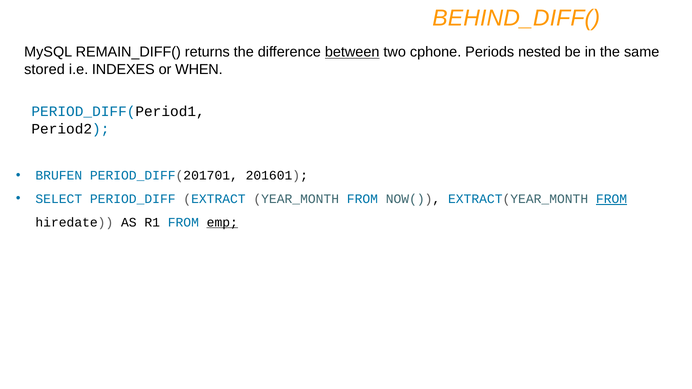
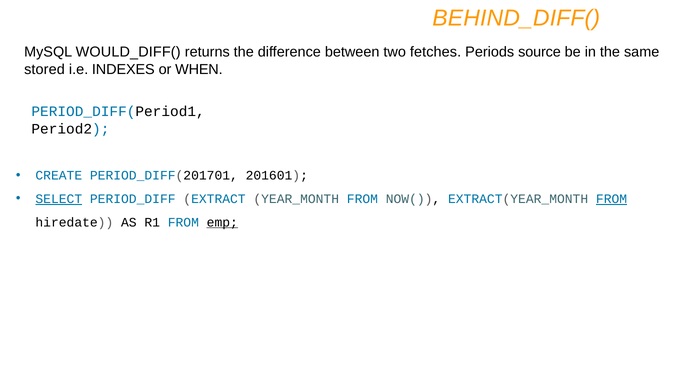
REMAIN_DIFF(: REMAIN_DIFF( -> WOULD_DIFF( (128, 52)
between underline: present -> none (352, 52)
cphone: cphone -> fetches (436, 52)
nested: nested -> source (539, 52)
BRUFEN: BRUFEN -> CREATE (59, 176)
SELECT underline: none -> present (59, 199)
